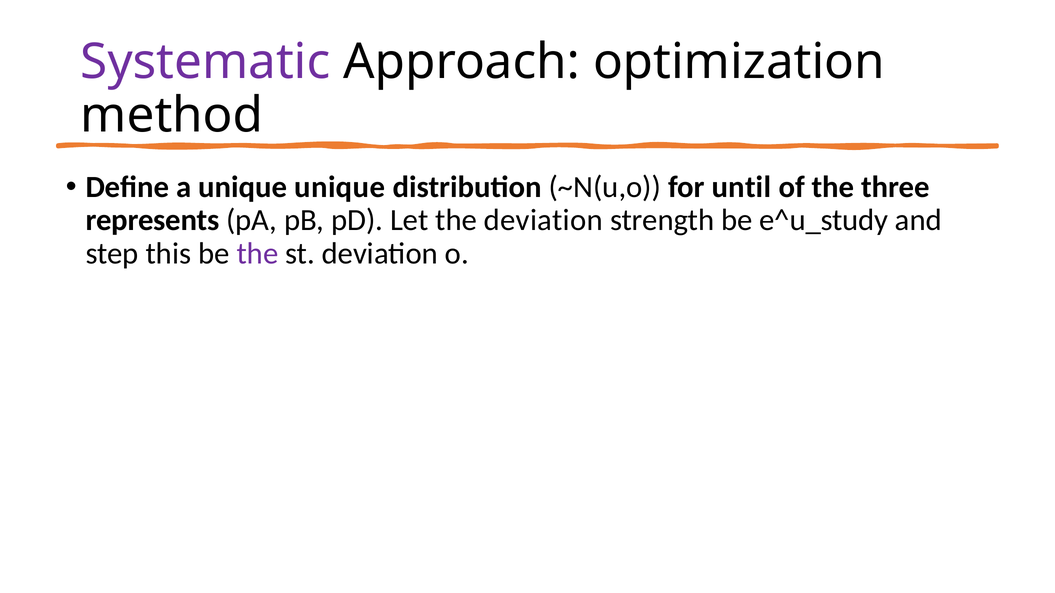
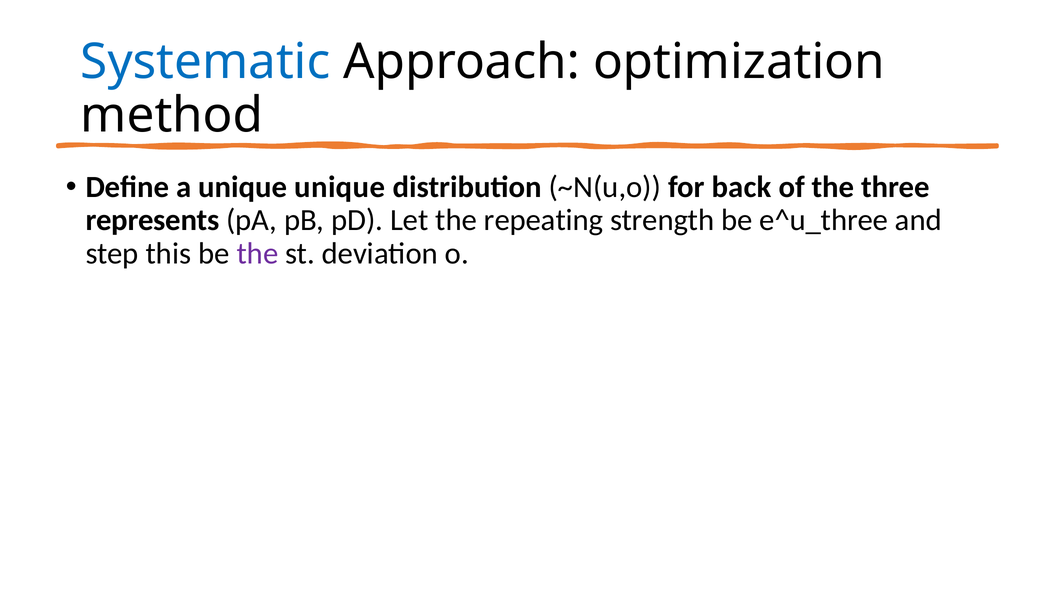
Systematic colour: purple -> blue (205, 62)
until: until -> back (741, 187)
the deviation: deviation -> repeating (544, 220)
e^u_study: e^u_study -> e^u_three (824, 220)
